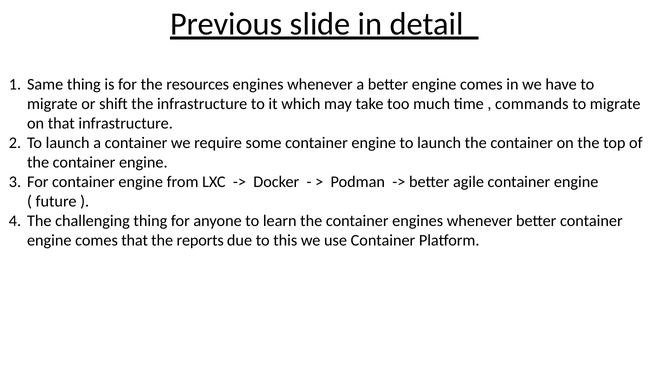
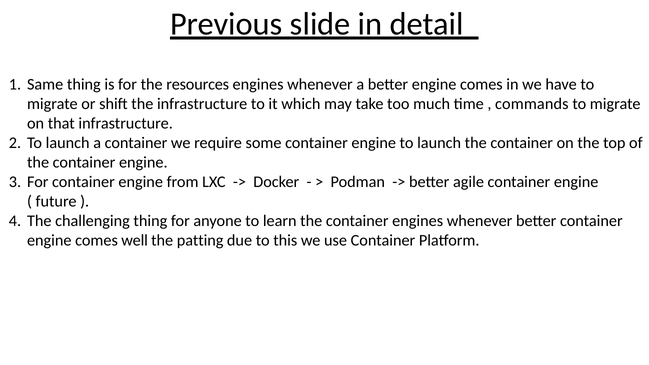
comes that: that -> well (135, 240)
reports: reports -> patting (200, 240)
